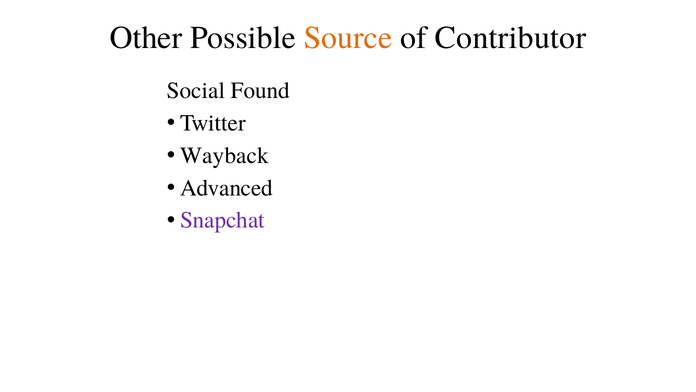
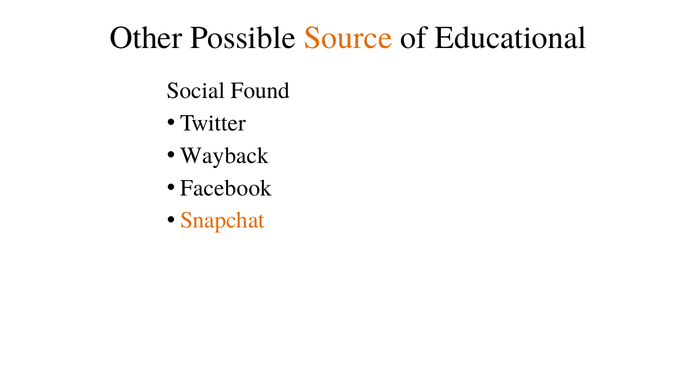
Contributor: Contributor -> Educational (511, 38)
Advanced: Advanced -> Facebook (226, 188)
Snapchat colour: purple -> orange (222, 220)
